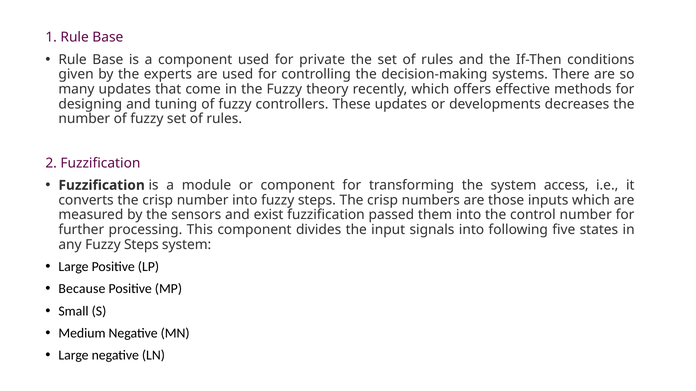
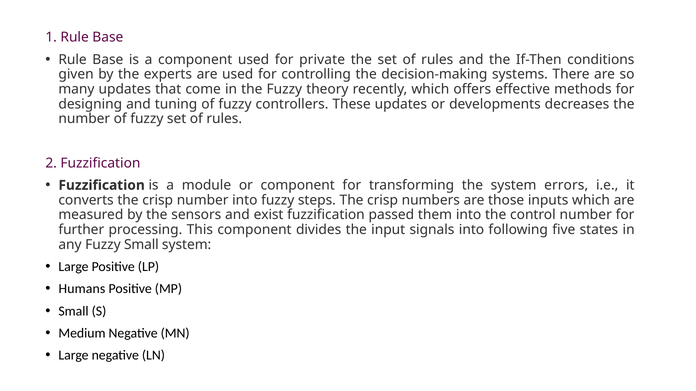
access: access -> errors (566, 185)
any Fuzzy Steps: Steps -> Small (141, 245)
Because: Because -> Humans (82, 289)
